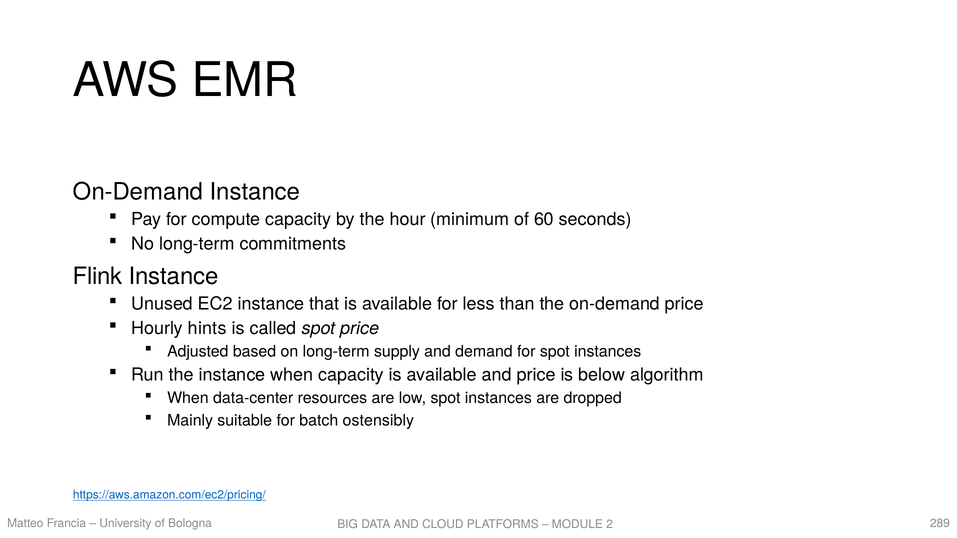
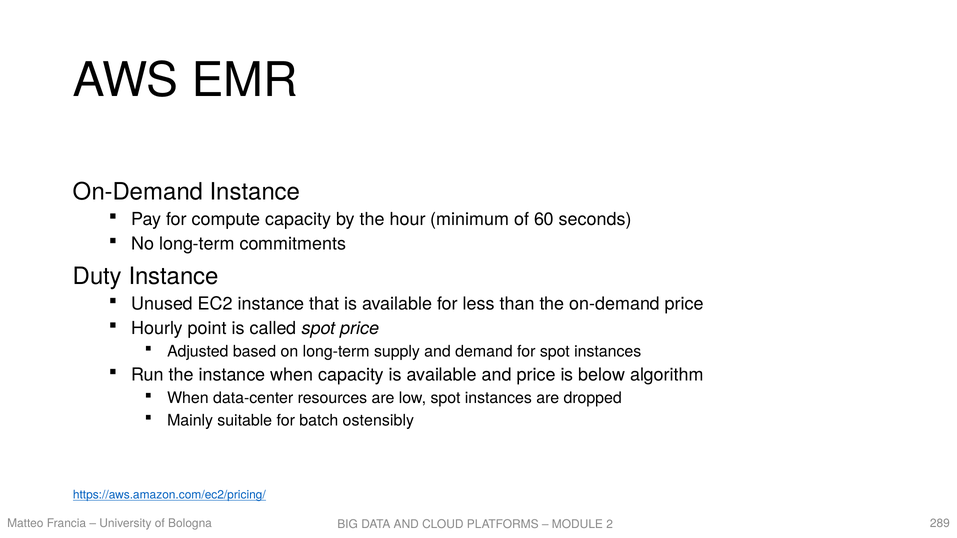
Flink: Flink -> Duty (97, 277)
hints: hints -> point (207, 329)
